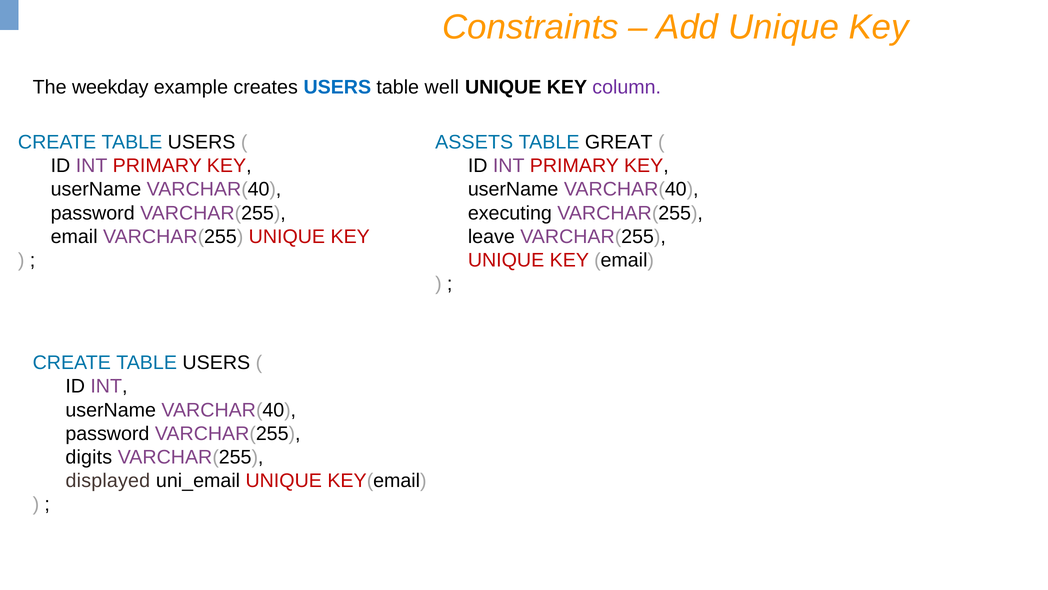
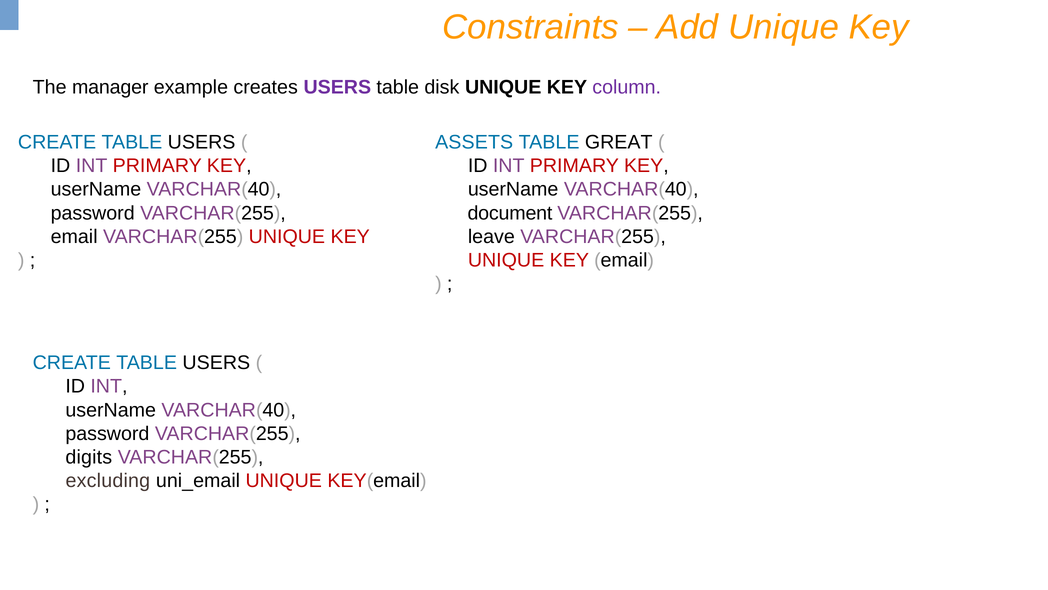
weekday: weekday -> manager (110, 87)
USERS colour: blue -> purple (337, 87)
well: well -> disk (442, 87)
executing: executing -> document (510, 213)
displayed: displayed -> excluding (108, 480)
